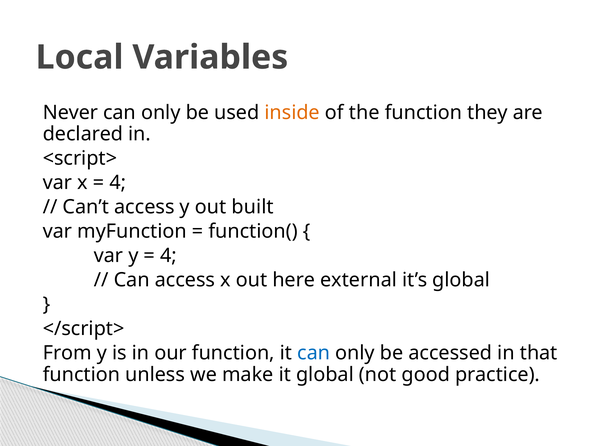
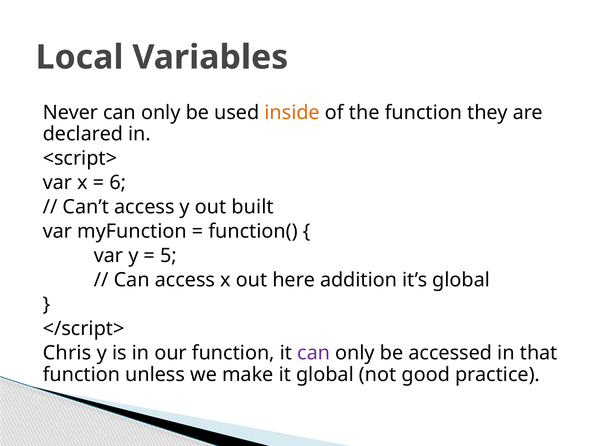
4: 4 -> 6 (118, 183)
4: 4 -> 5 (168, 256)
external: external -> addition (359, 280)
From: From -> Chris (67, 353)
can colour: blue -> purple (314, 353)
